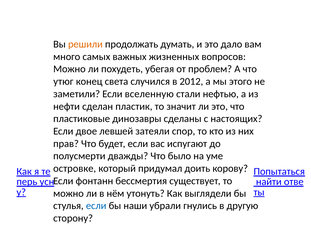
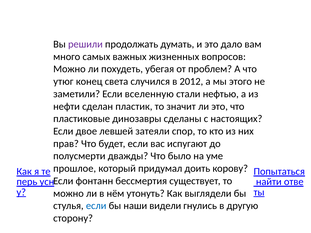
решили colour: orange -> purple (85, 44)
островке: островке -> прошлое (75, 169)
убрали: убрали -> видели (165, 206)
